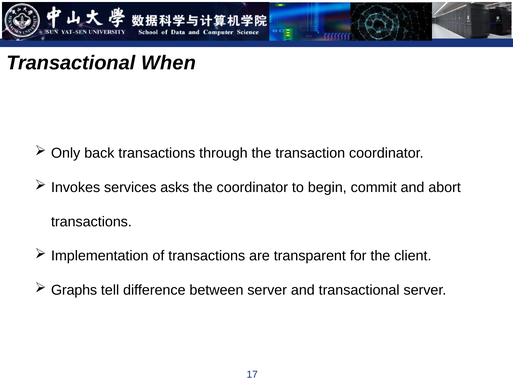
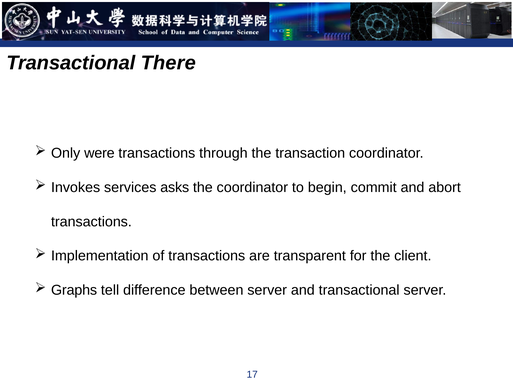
When: When -> There (168, 63)
back: back -> were (99, 153)
